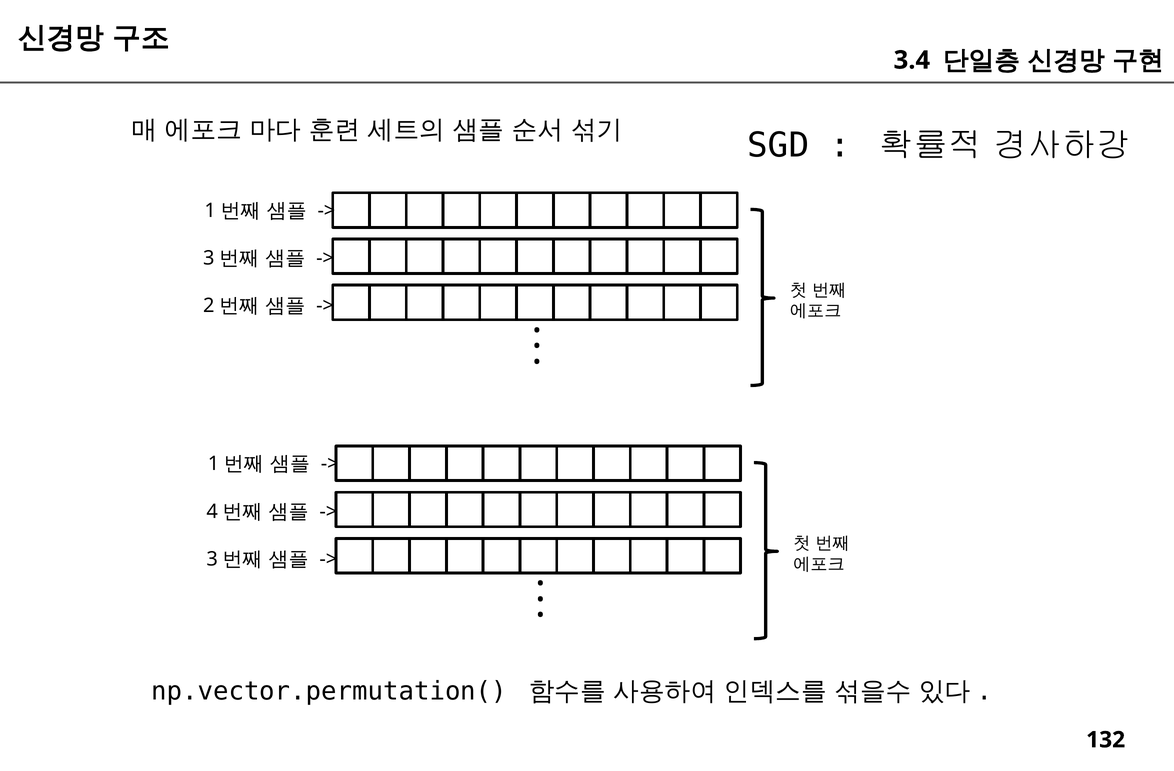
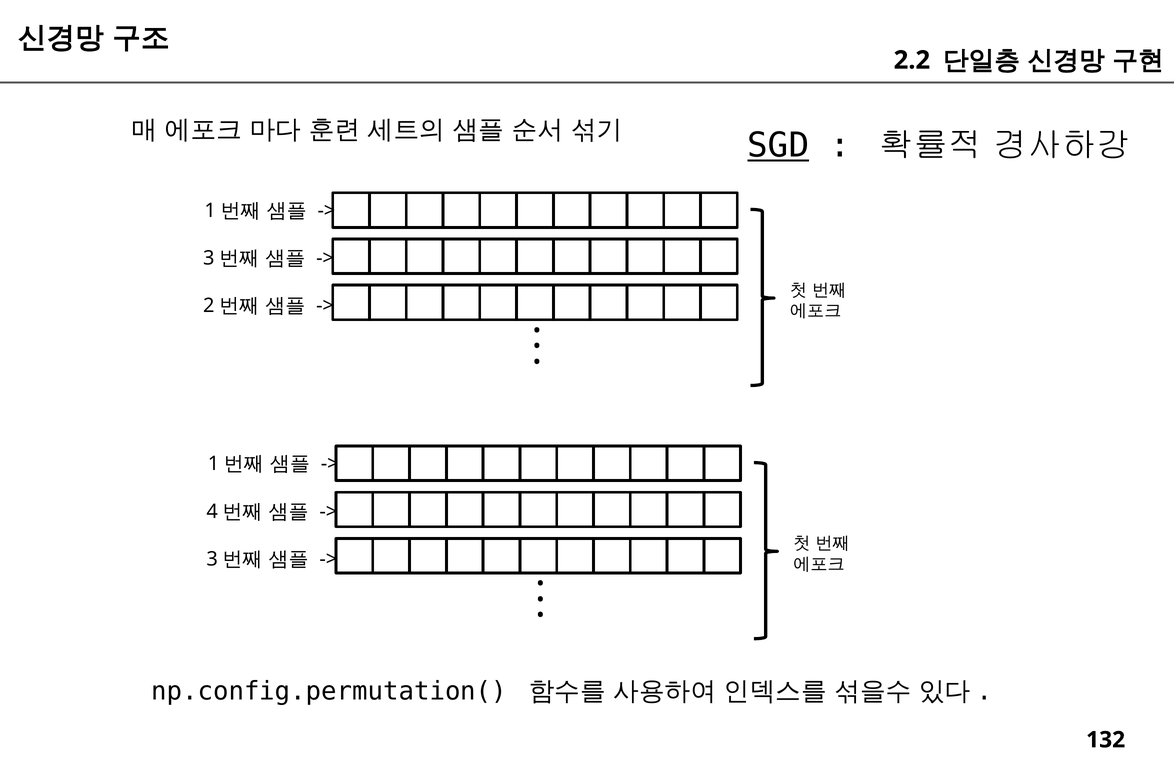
3.4: 3.4 -> 2.2 (912, 60)
SGD underline: none -> present (778, 146)
np.vector.permutation(: np.vector.permutation( -> np.config.permutation( (329, 692)
